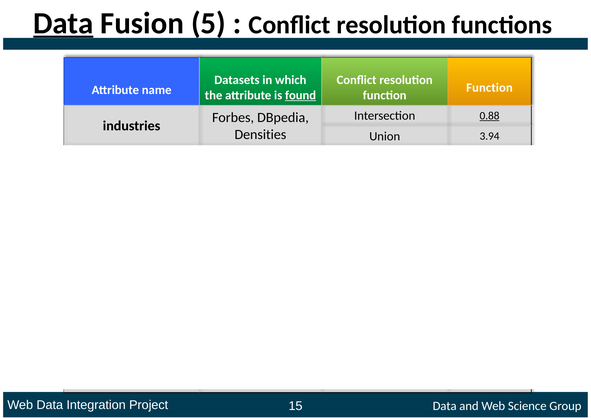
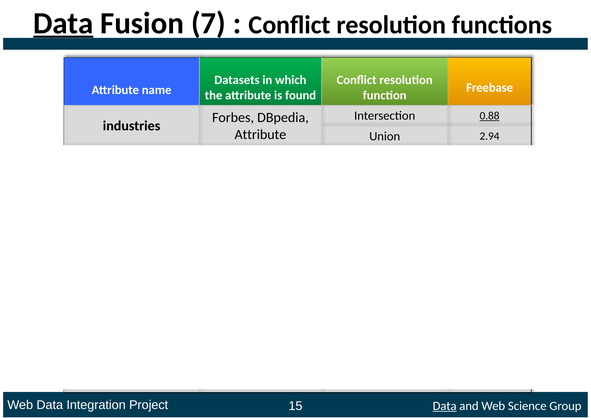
5: 5 -> 7 (208, 23)
Function: Function -> Freebase (490, 88)
found underline: present -> none (301, 95)
Densities: Densities -> Attribute (260, 135)
3.94: 3.94 -> 2.94 (490, 136)
Data underline: none -> present (445, 406)
